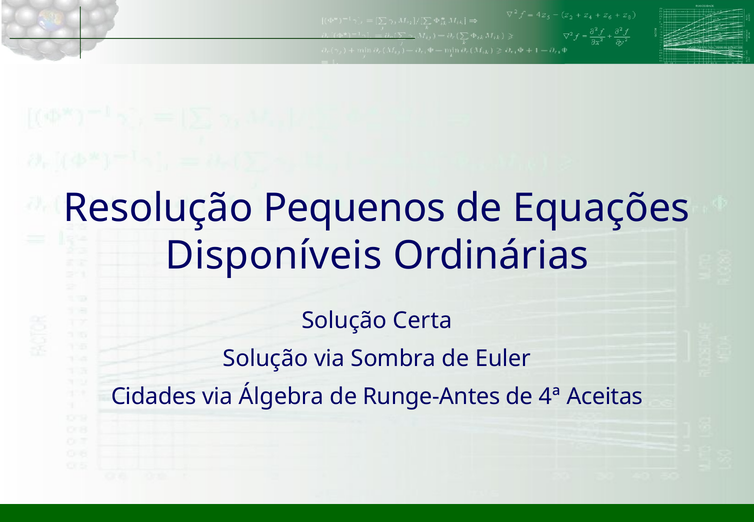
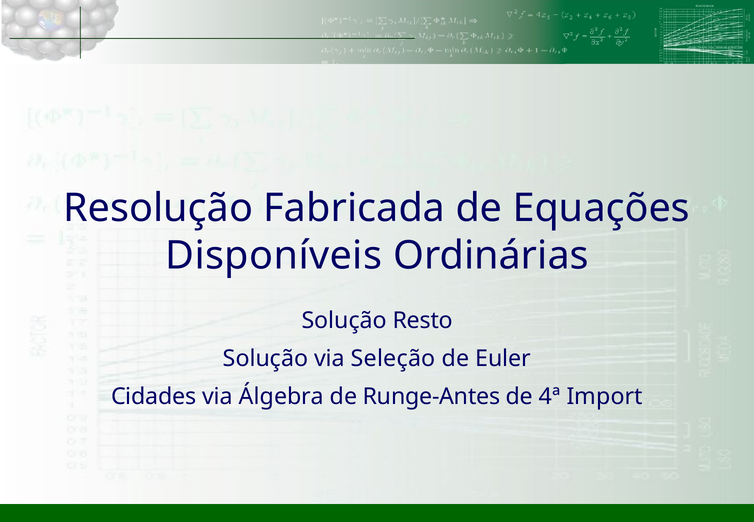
Pequenos: Pequenos -> Fabricada (354, 208)
Certa: Certa -> Resto (423, 320)
Sombra: Sombra -> Seleção (393, 358)
Aceitas: Aceitas -> Import (605, 396)
